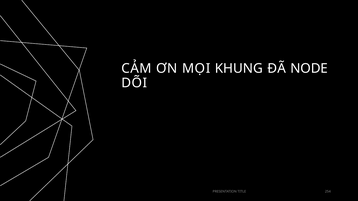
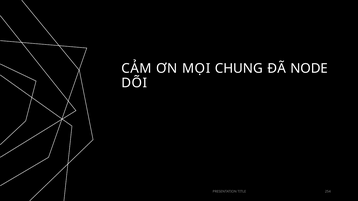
KHUNG: KHUNG -> CHUNG (239, 69)
